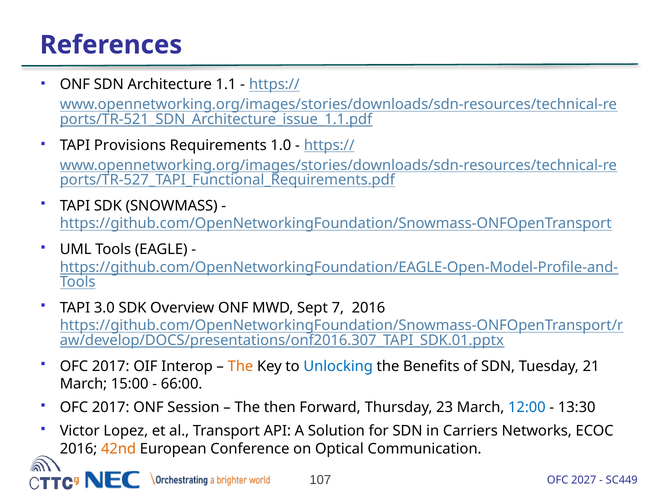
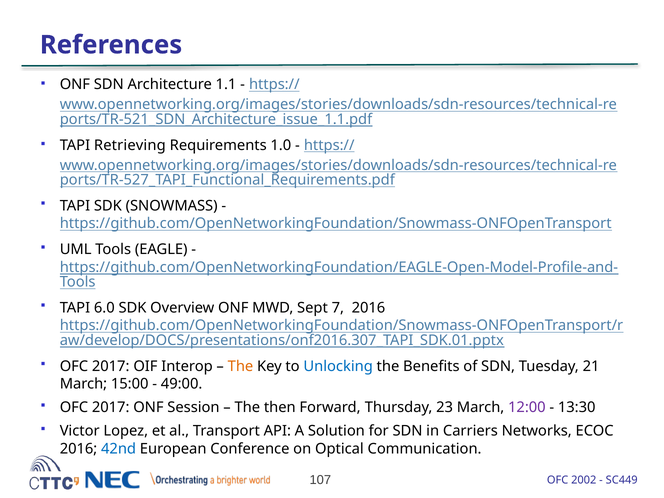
Provisions: Provisions -> Retrieving (130, 145)
3.0: 3.0 -> 6.0 (104, 308)
66:00: 66:00 -> 49:00 (182, 384)
12:00 colour: blue -> purple (527, 408)
42nd colour: orange -> blue (119, 449)
2027: 2027 -> 2002 (584, 480)
